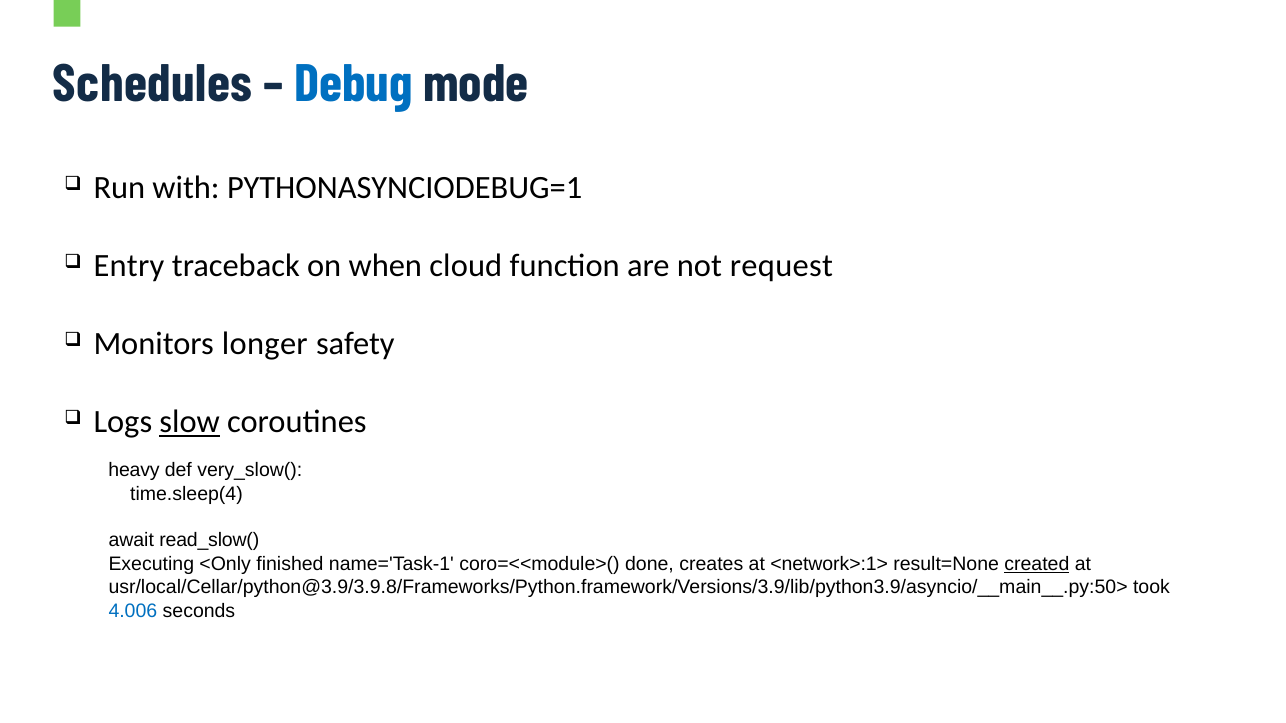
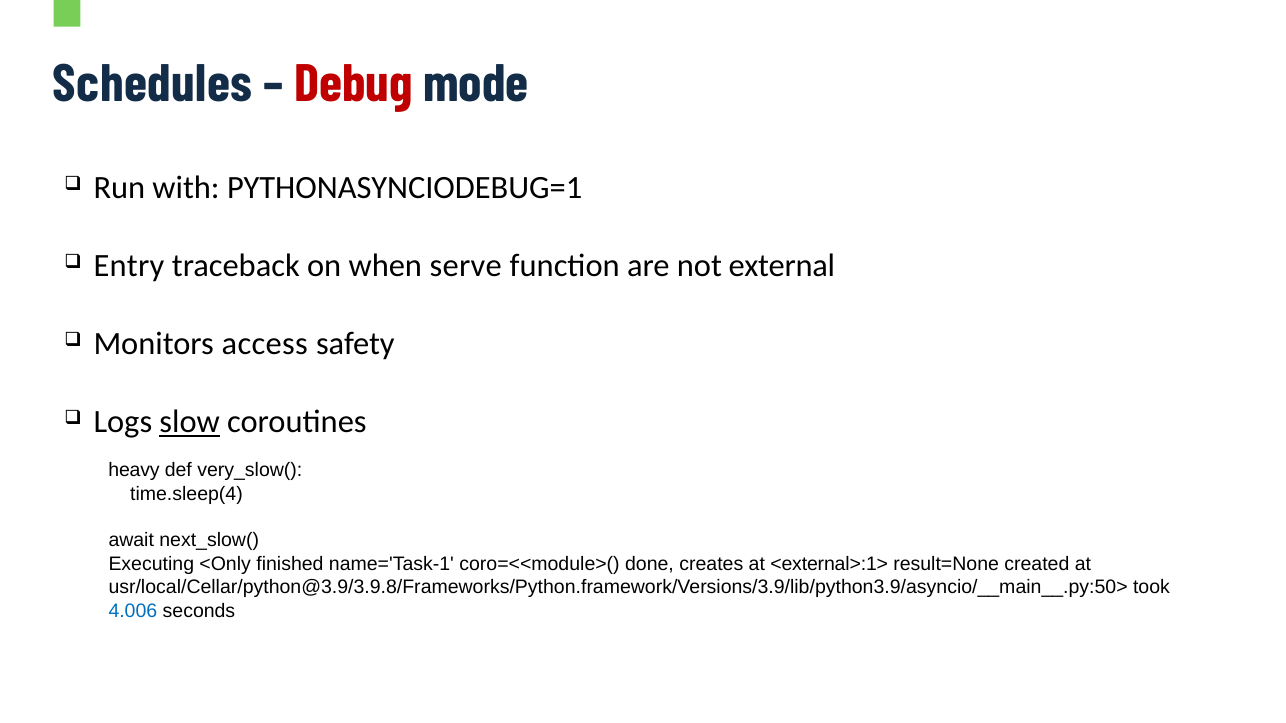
Debug colour: blue -> red (354, 84)
cloud: cloud -> serve (466, 266)
request: request -> external (782, 266)
longer: longer -> access (265, 344)
read_slow(: read_slow( -> next_slow( (209, 541)
<network>:1>: <network>:1> -> <external>:1> (829, 564)
created underline: present -> none (1037, 564)
